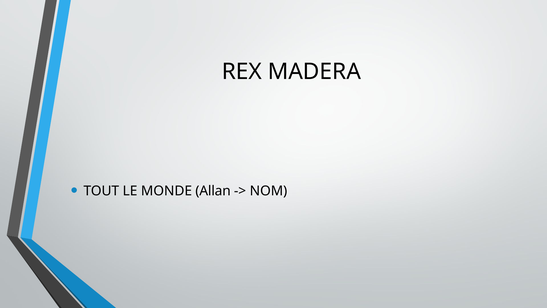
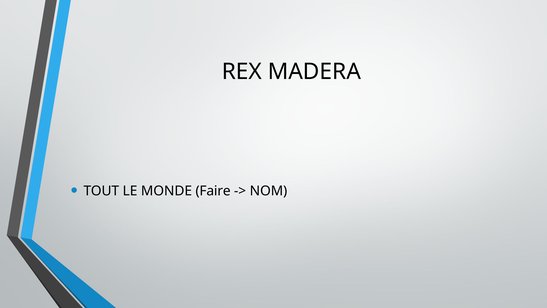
Allan: Allan -> Faire (213, 191)
